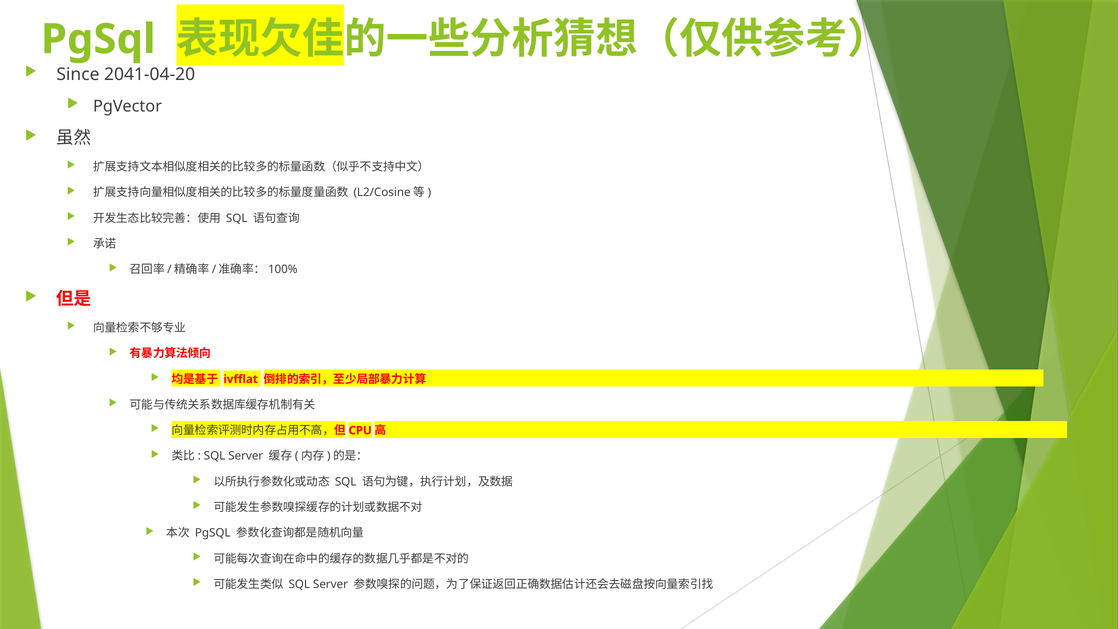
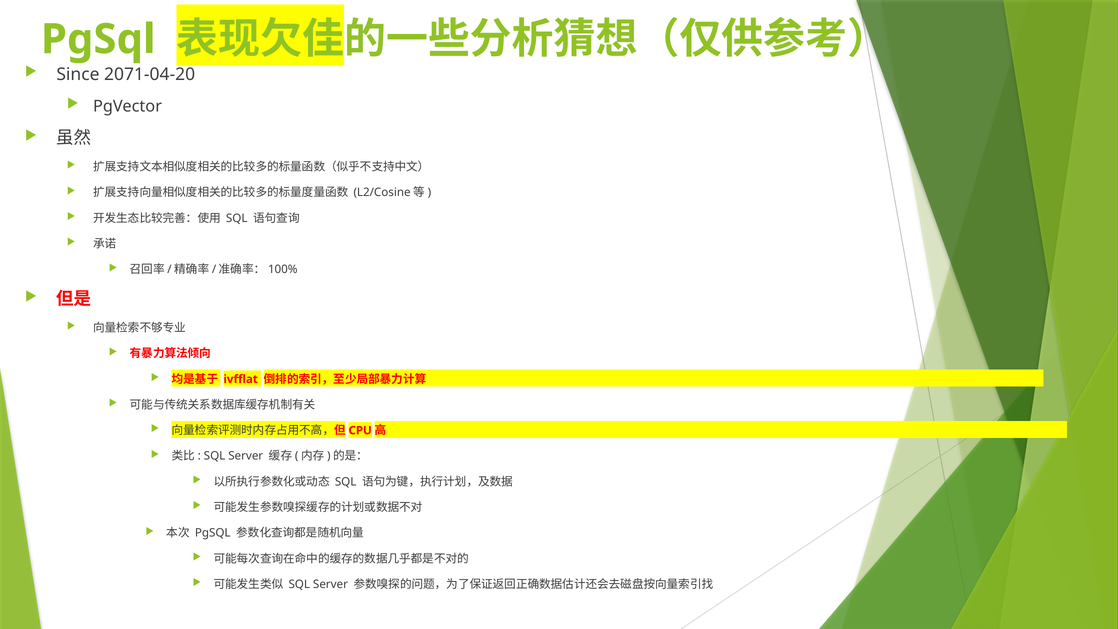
2041-04-20: 2041-04-20 -> 2071-04-20 (150, 74)
